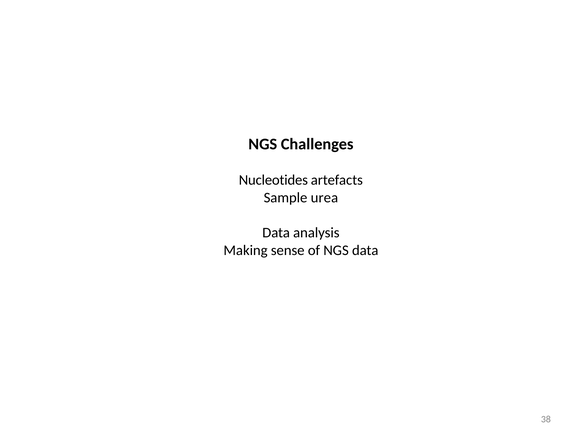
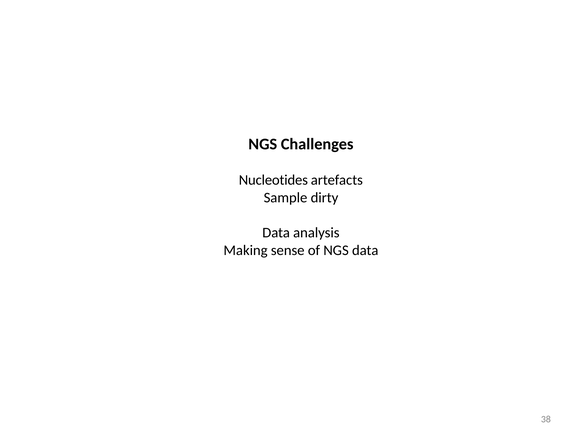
urea: urea -> dirty (324, 198)
